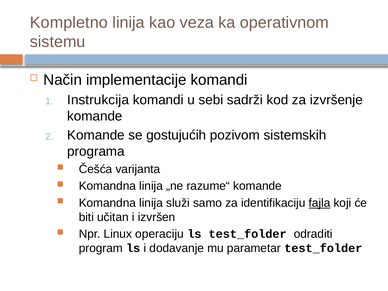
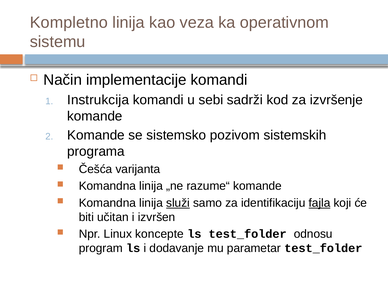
gostujućih: gostujućih -> sistemsko (176, 135)
služi underline: none -> present (178, 203)
operaciju: operaciju -> koncepte (160, 234)
odraditi: odraditi -> odnosu (313, 234)
